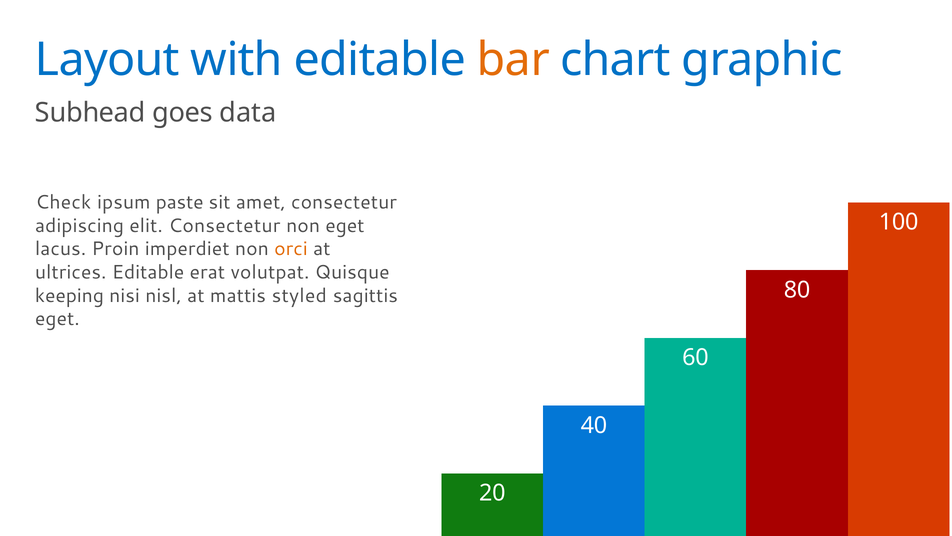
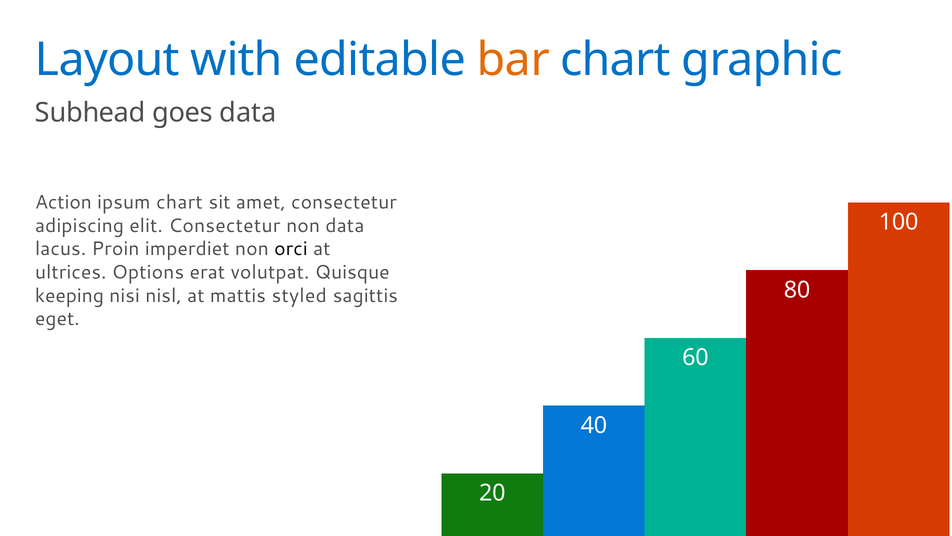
Check: Check -> Action (63, 202)
ipsum paste: paste -> chart (179, 202)
non eget: eget -> data (345, 225)
orci colour: orange -> black (291, 249)
ultrices Editable: Editable -> Options (148, 272)
